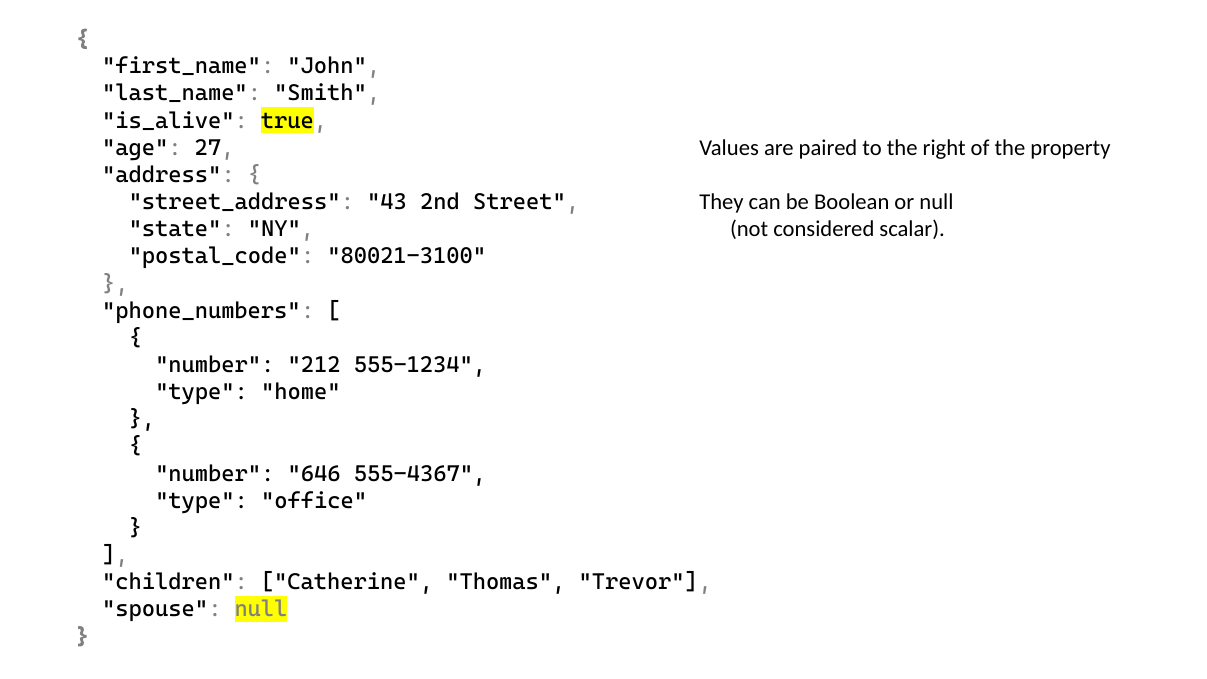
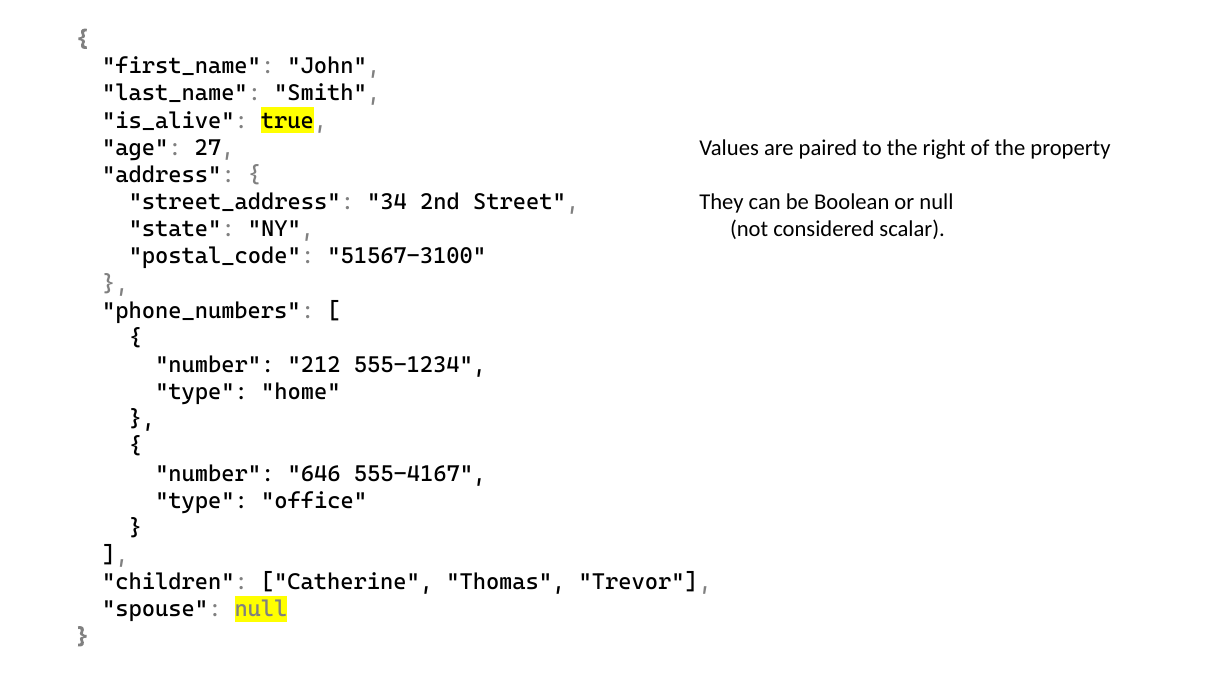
43: 43 -> 34 (387, 202)
80021-3100: 80021-3100 -> 51567-3100 (407, 256)
555-4367: 555-4367 -> 555-4167 (420, 474)
